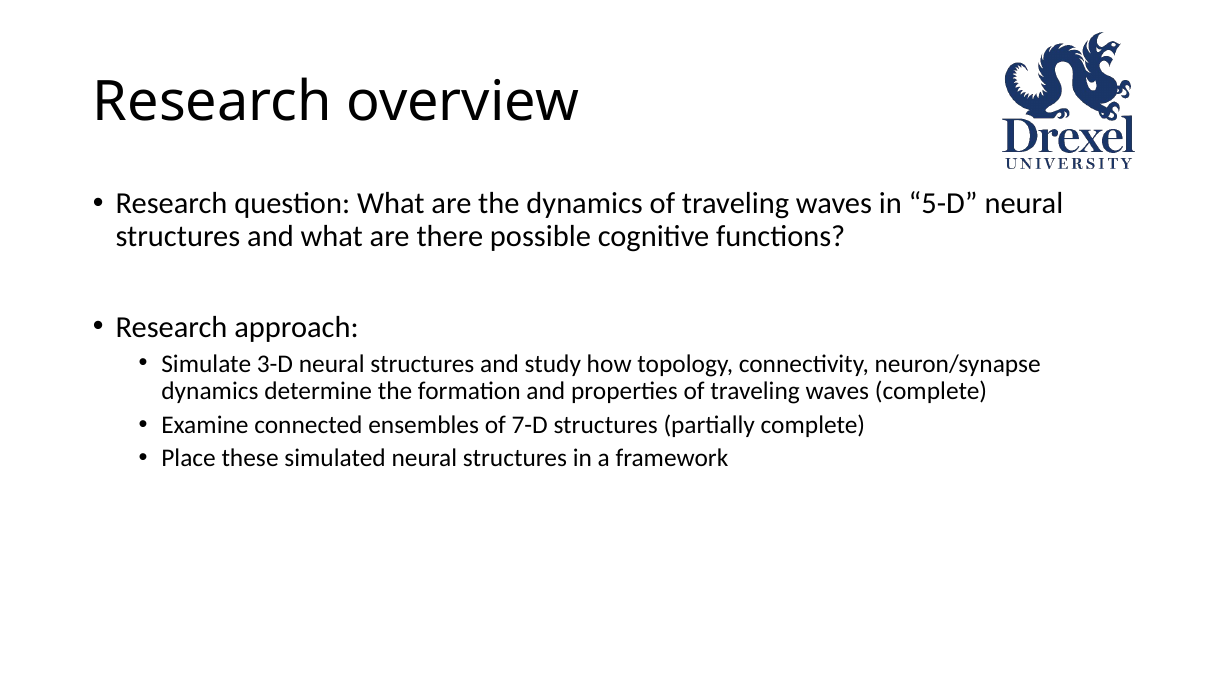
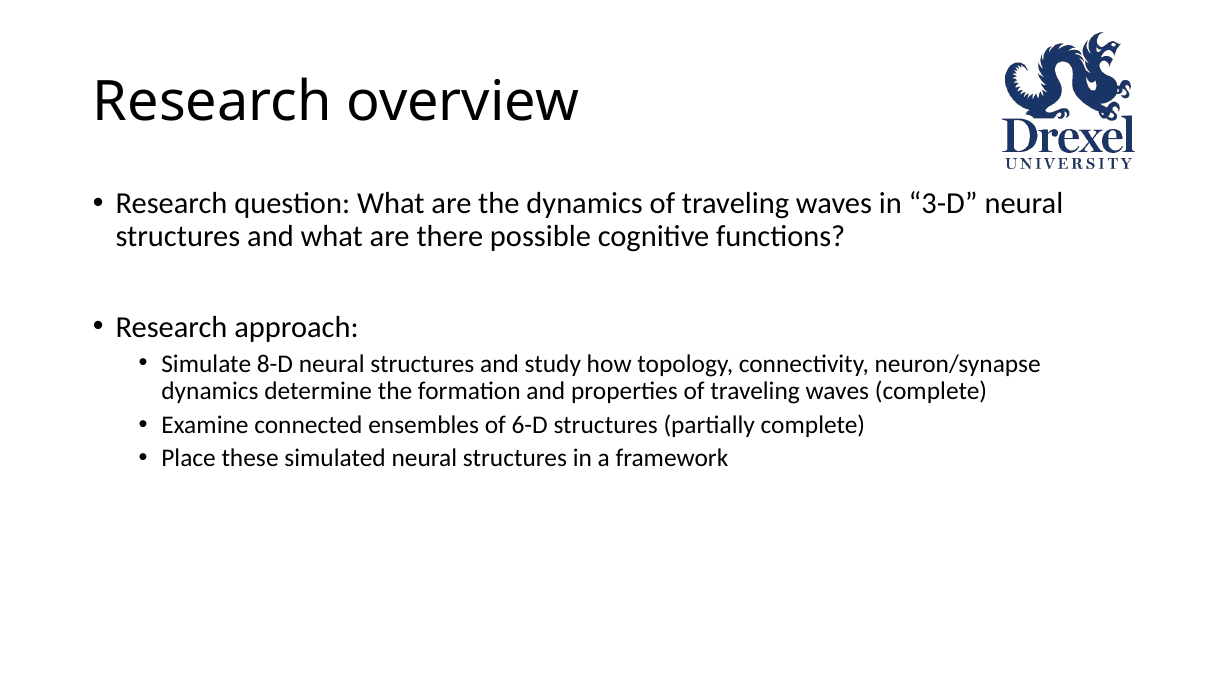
5-D: 5-D -> 3-D (943, 203)
3-D: 3-D -> 8-D (275, 364)
7-D: 7-D -> 6-D (530, 425)
